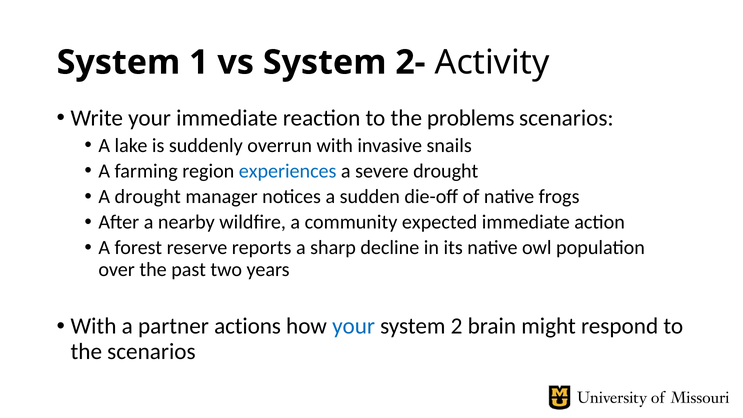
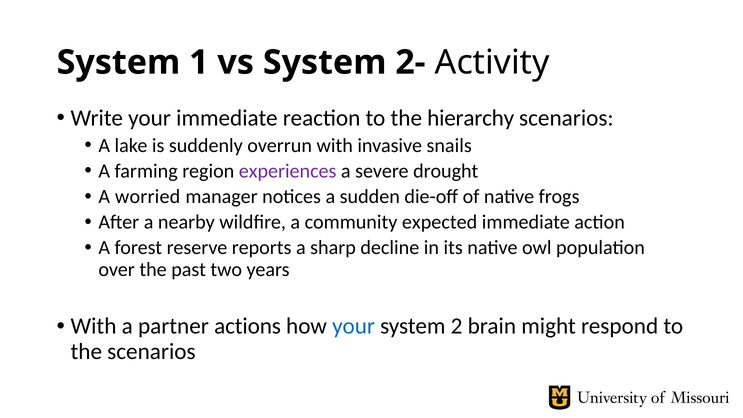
problems: problems -> hierarchy (471, 118)
experiences colour: blue -> purple (288, 171)
A drought: drought -> worried (148, 197)
